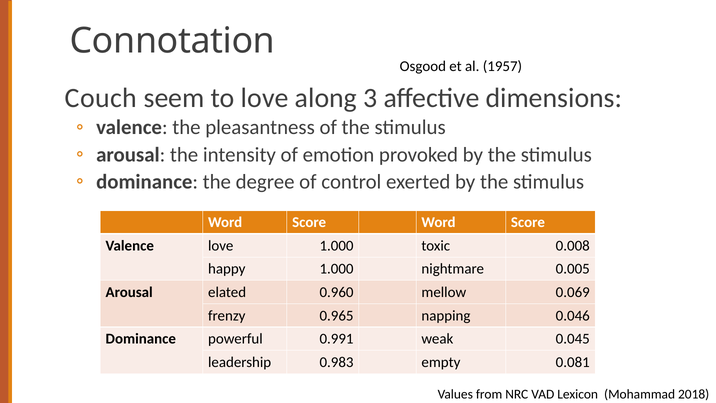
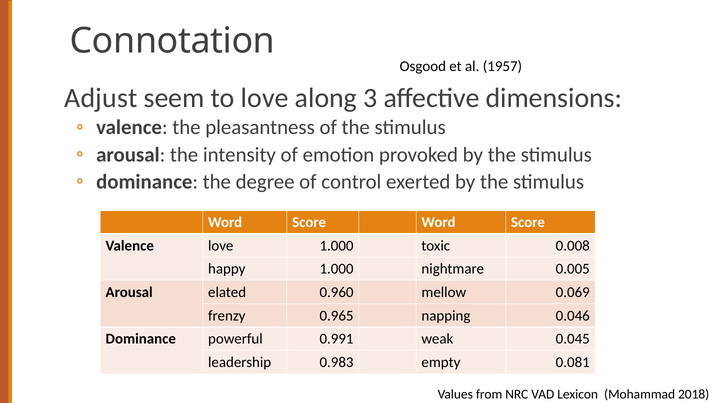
Couch: Couch -> Adjust (101, 98)
